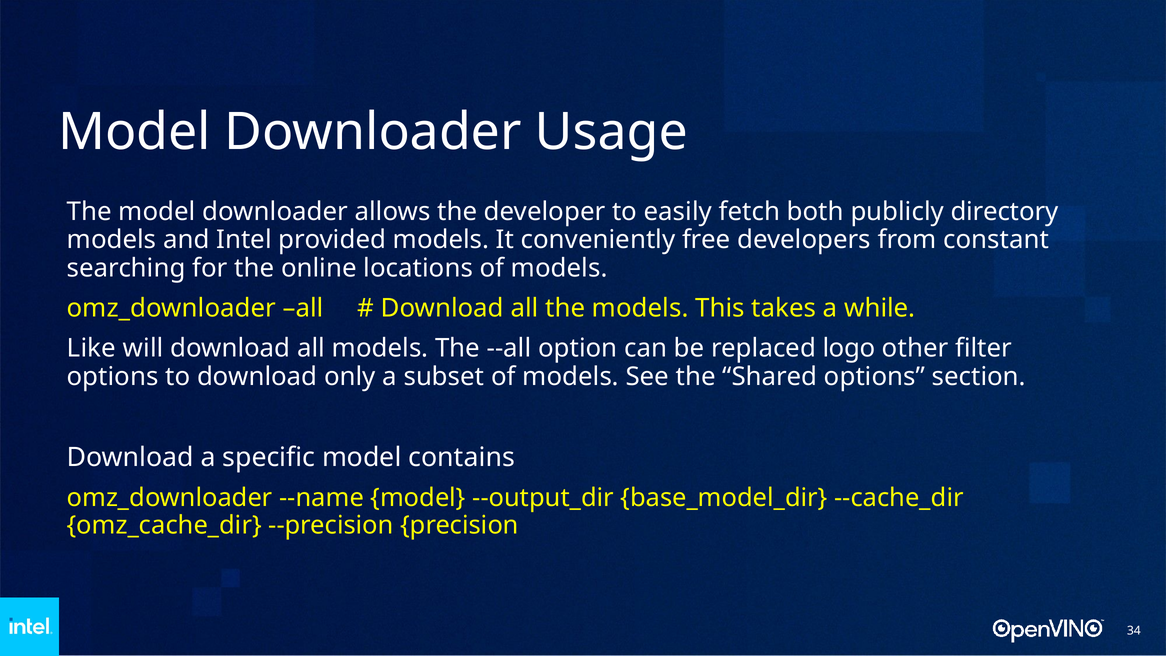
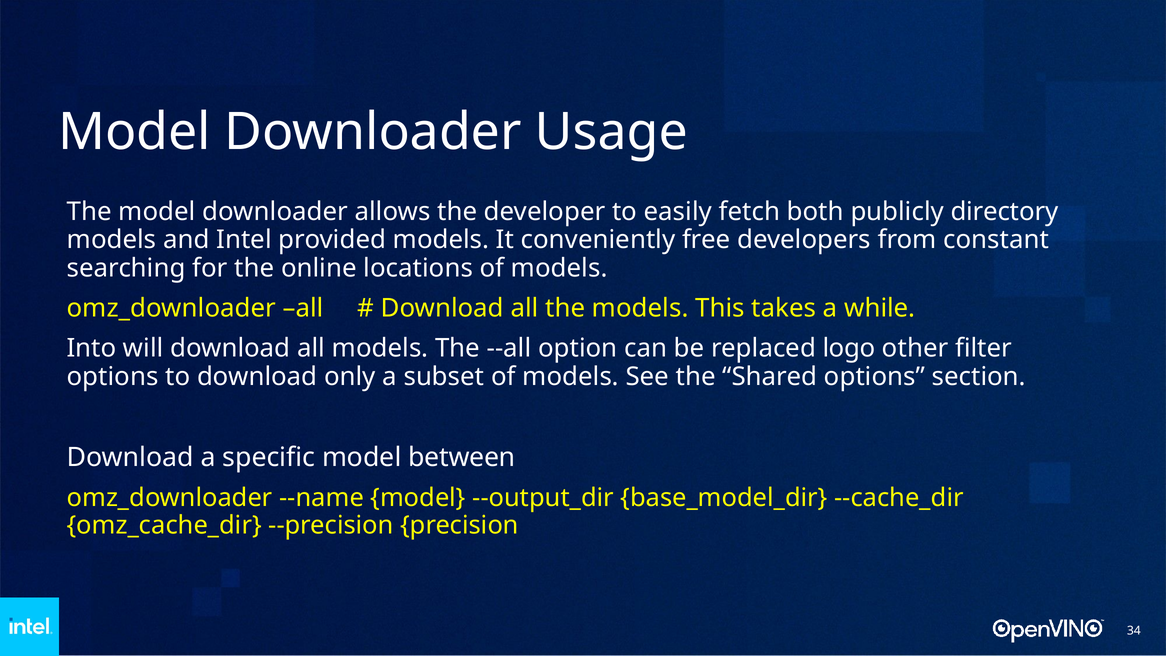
Like: Like -> Into (92, 348)
contains: contains -> between (462, 457)
